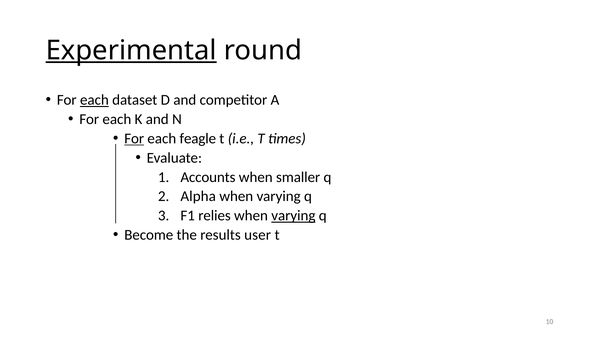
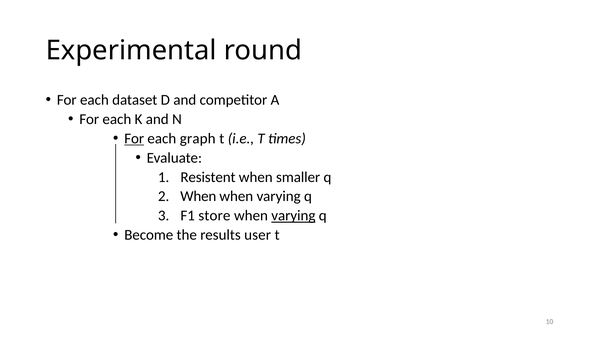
Experimental underline: present -> none (131, 50)
each underline: present -> none (94, 100)
feagle: feagle -> graph (198, 138)
Accounts: Accounts -> Resistent (208, 177)
Alpha: Alpha -> When (198, 196)
relies: relies -> store (214, 216)
